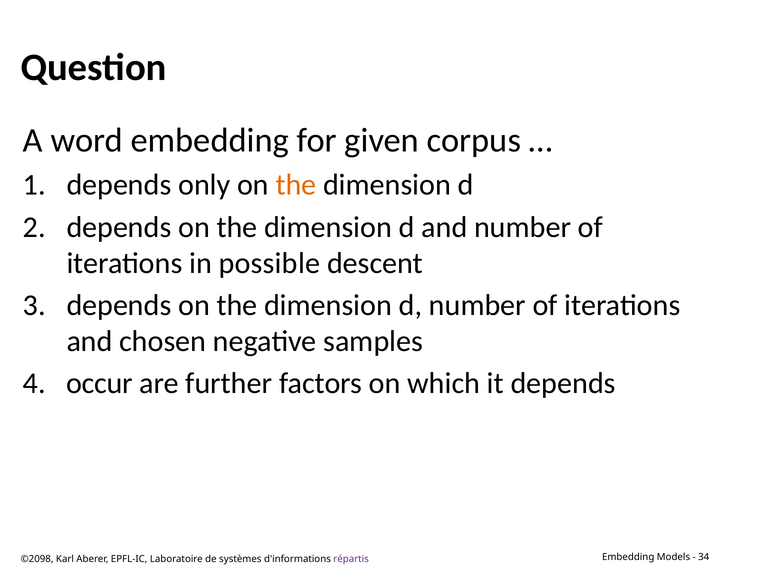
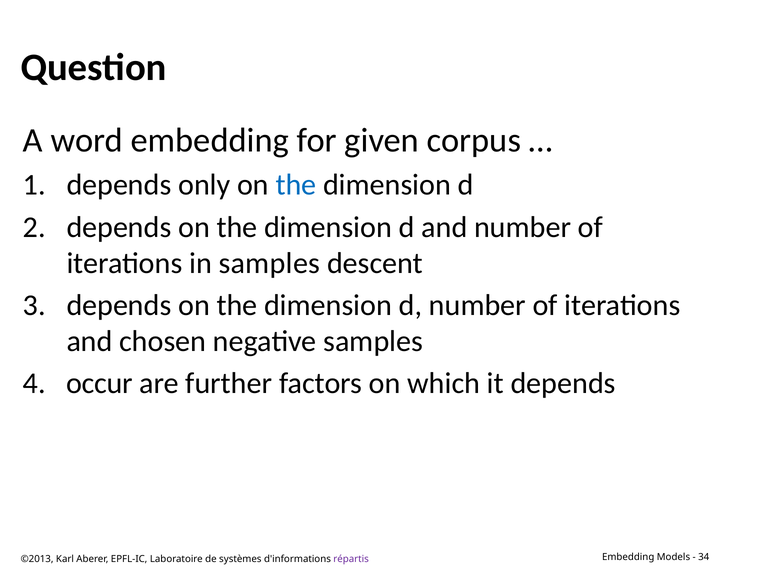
the colour: orange -> blue (296, 185)
in possible: possible -> samples (269, 263)
©2098: ©2098 -> ©2013 (37, 559)
